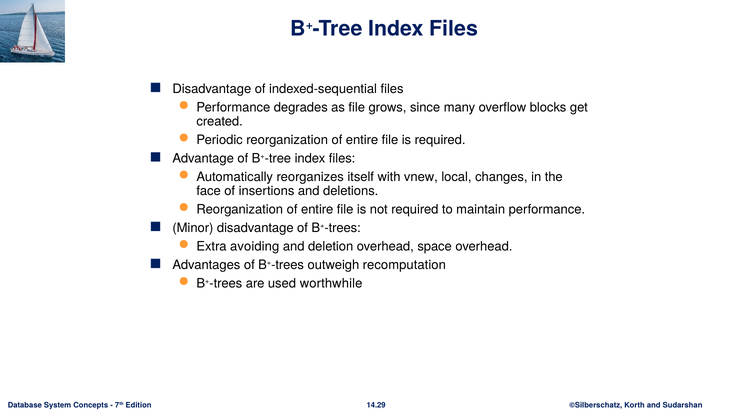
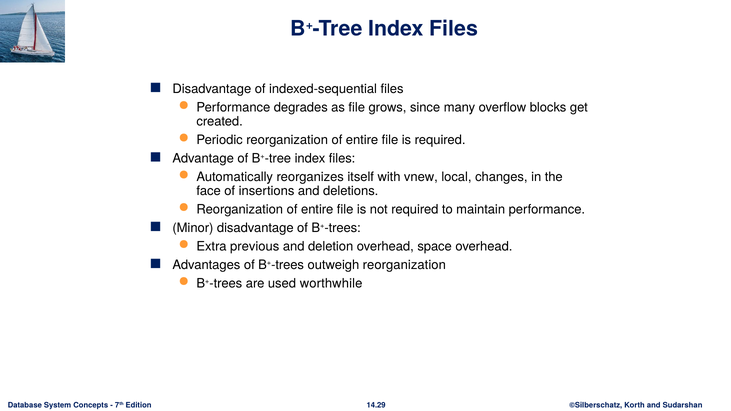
avoiding: avoiding -> previous (255, 247)
outweigh recomputation: recomputation -> reorganization (404, 265)
